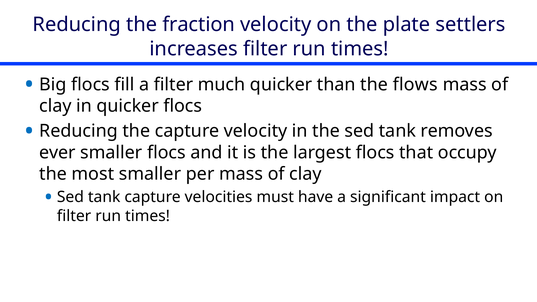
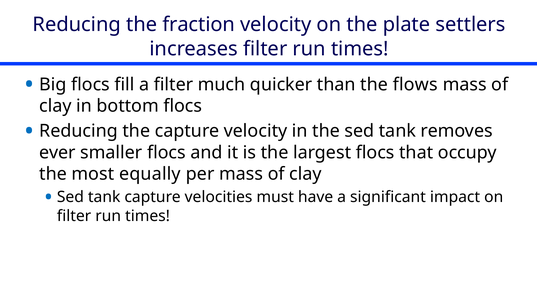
in quicker: quicker -> bottom (128, 106)
most smaller: smaller -> equally (150, 174)
